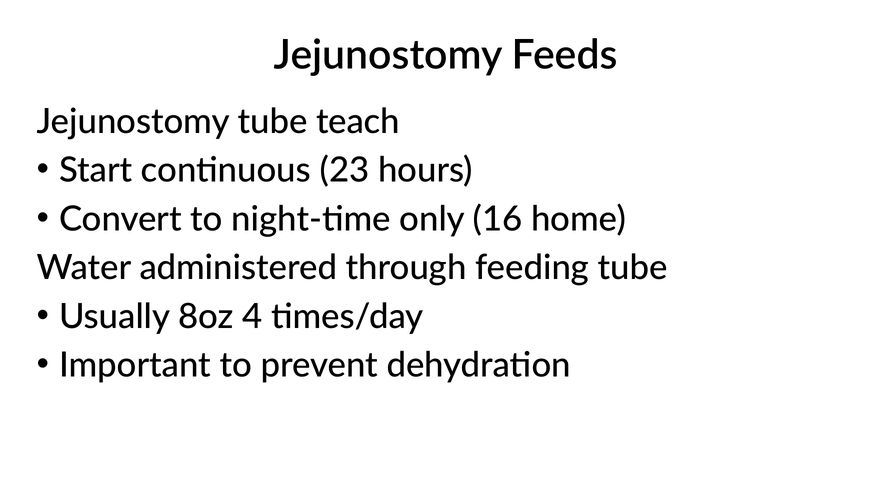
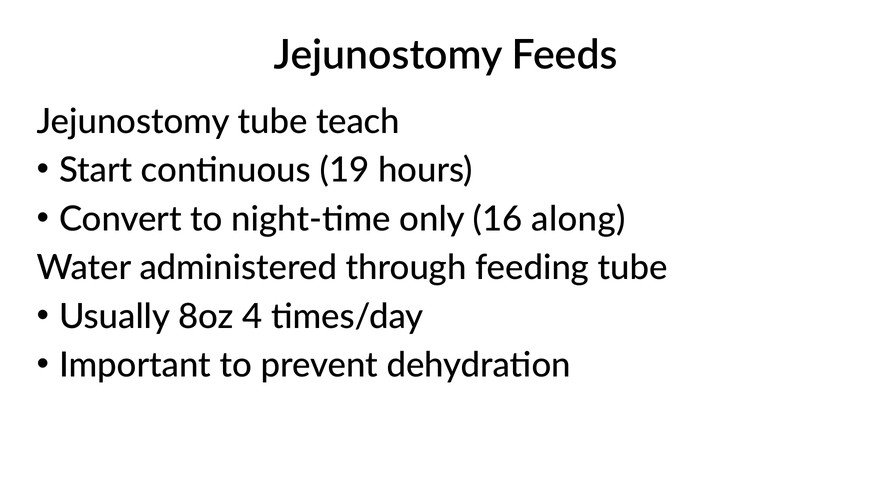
23: 23 -> 19 (345, 170)
home: home -> along (578, 219)
